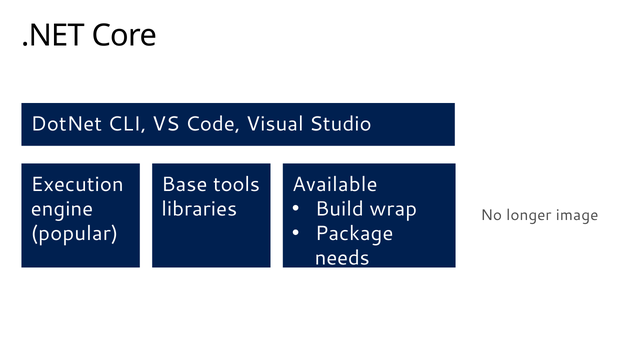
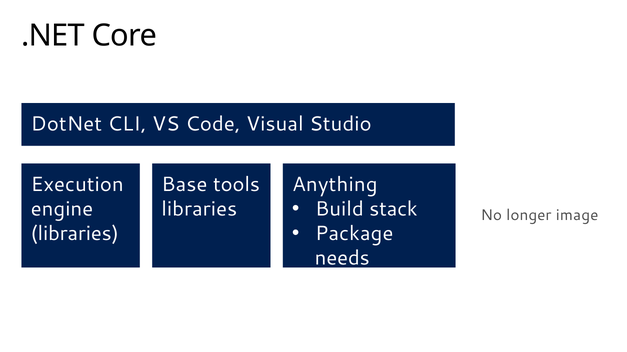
Available: Available -> Anything (335, 185)
wrap: wrap -> stack (393, 209)
popular: popular -> libraries (75, 234)
